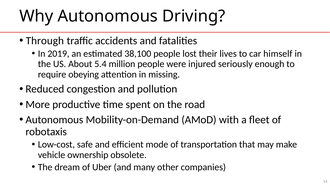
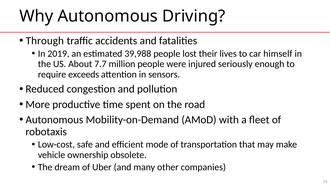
38,100: 38,100 -> 39,988 (138, 53)
5.4: 5.4 -> 7.7 (100, 64)
obeying: obeying -> exceeds (84, 74)
missing: missing -> sensors (164, 74)
